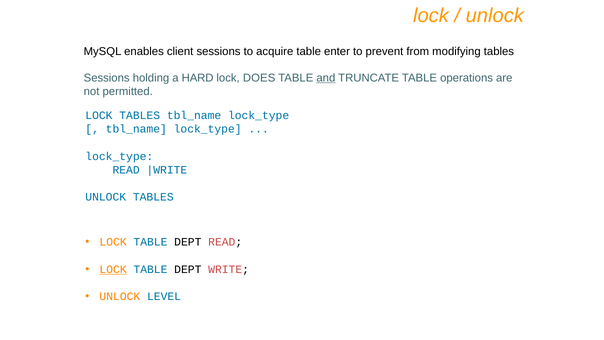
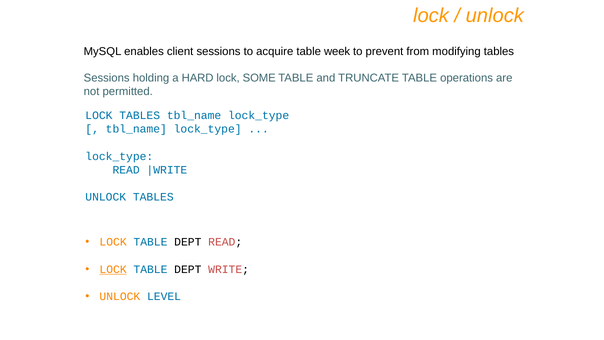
enter: enter -> week (337, 51)
DOES: DOES -> SOME (259, 78)
and underline: present -> none (326, 78)
